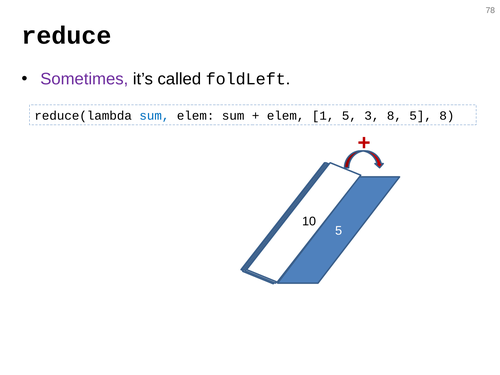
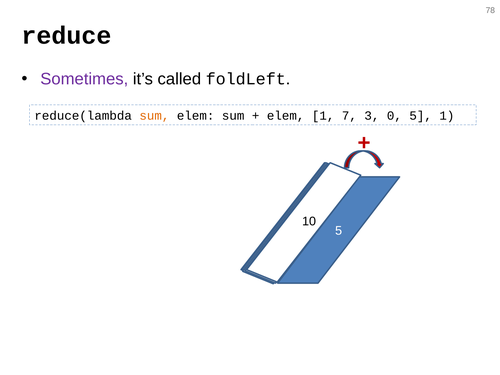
sum colour: blue -> orange (154, 116)
1 5: 5 -> 7 (349, 116)
3 8: 8 -> 0 (394, 116)
5 8: 8 -> 1 (447, 116)
